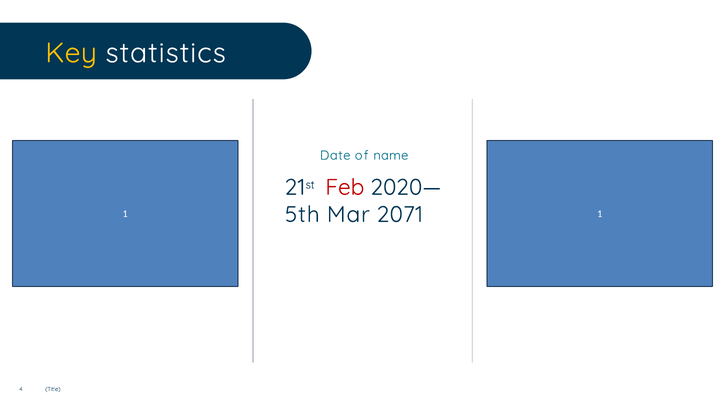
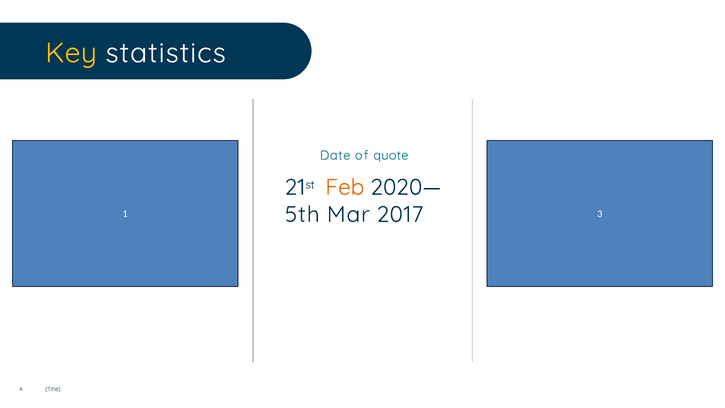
name: name -> quote (391, 155)
Feb colour: red -> orange (345, 187)
2071: 2071 -> 2017 (400, 214)
1 1: 1 -> 3 (600, 214)
